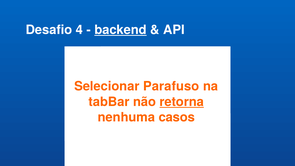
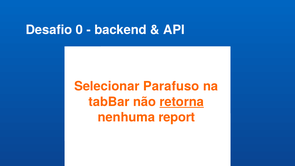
4: 4 -> 0 (79, 30)
backend underline: present -> none (121, 30)
casos: casos -> report (177, 117)
